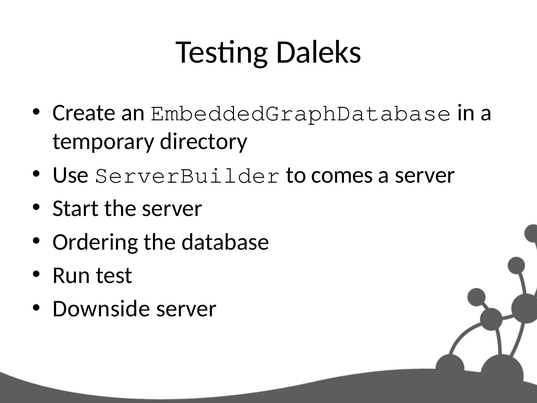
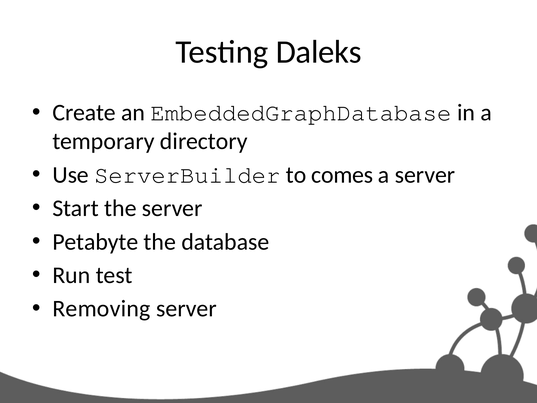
Ordering: Ordering -> Petabyte (95, 242)
Downside: Downside -> Removing (101, 309)
